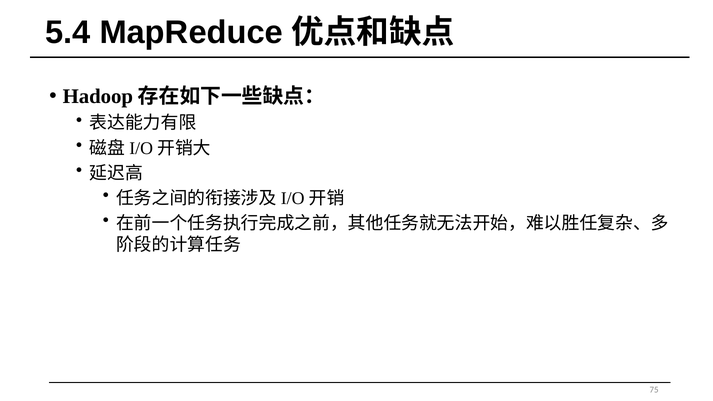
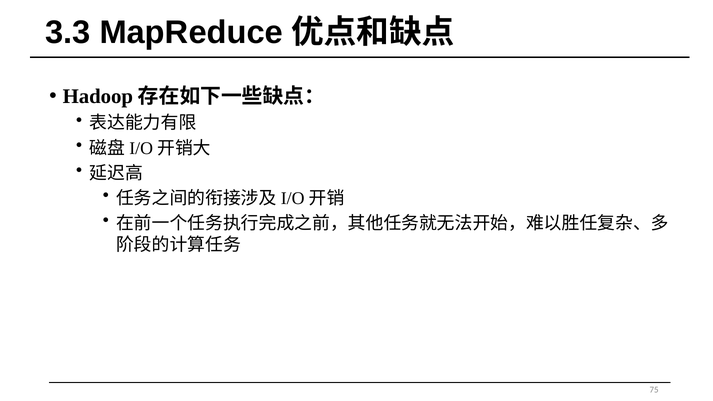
5.4: 5.4 -> 3.3 (68, 32)
